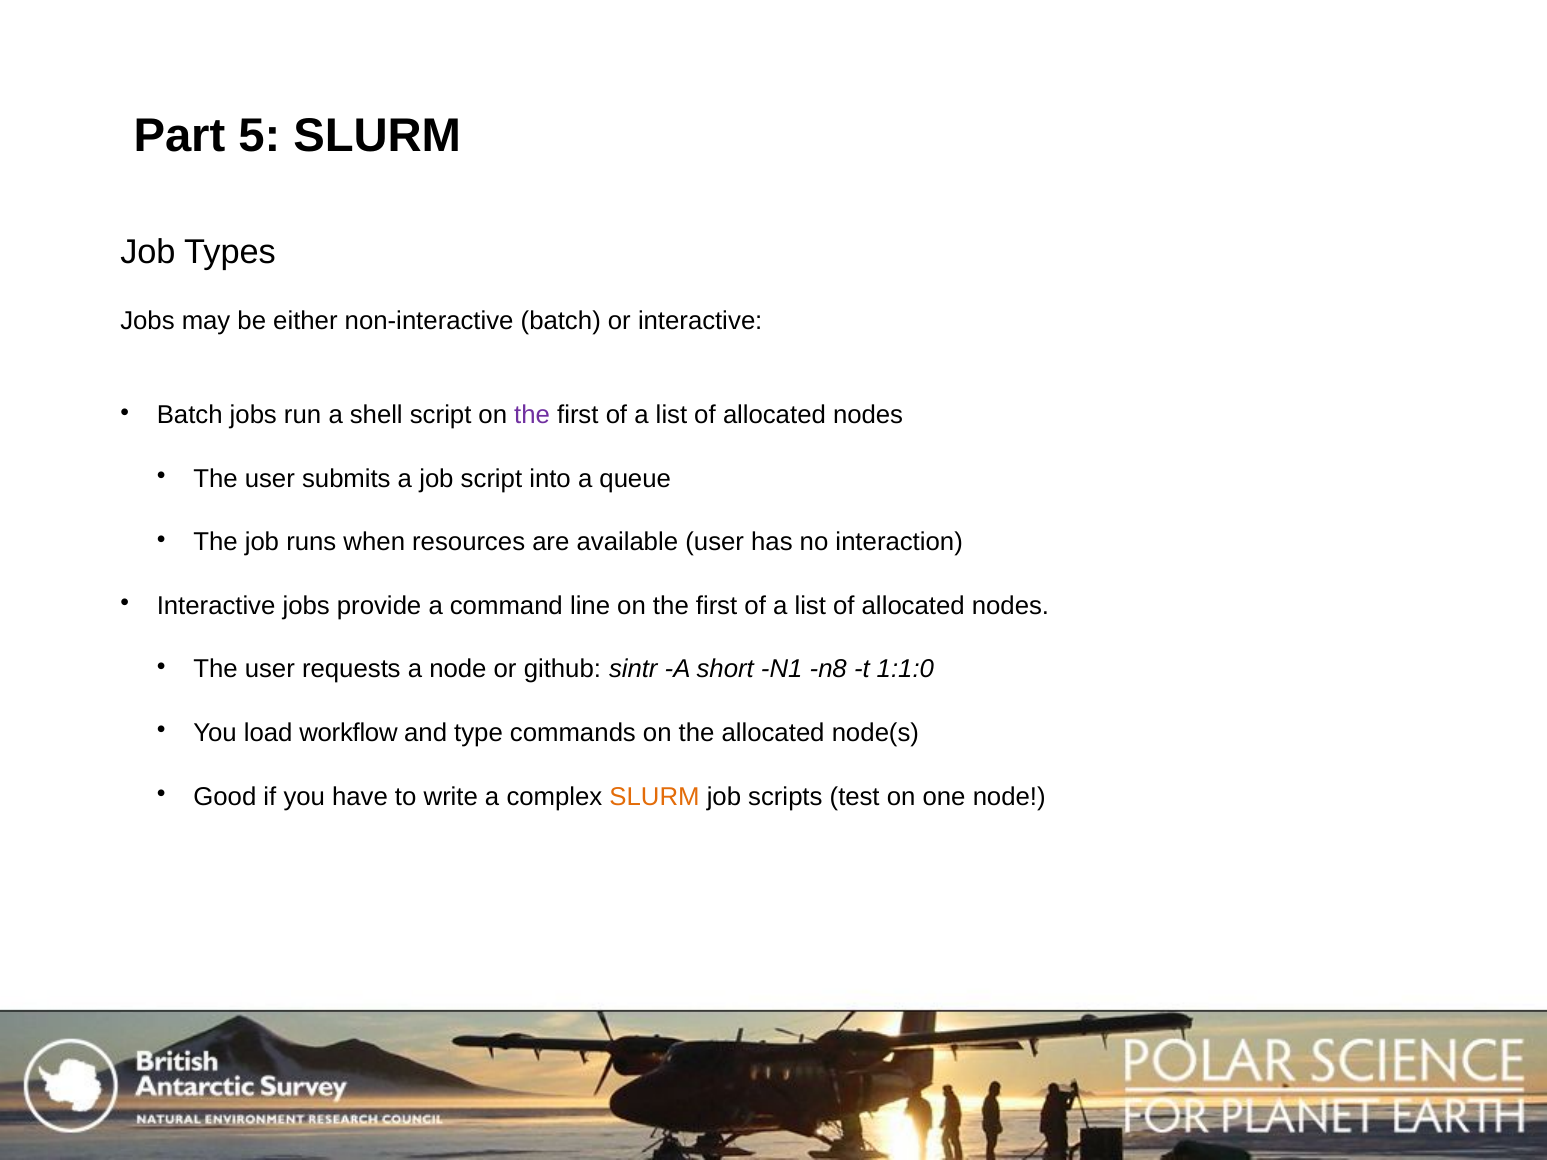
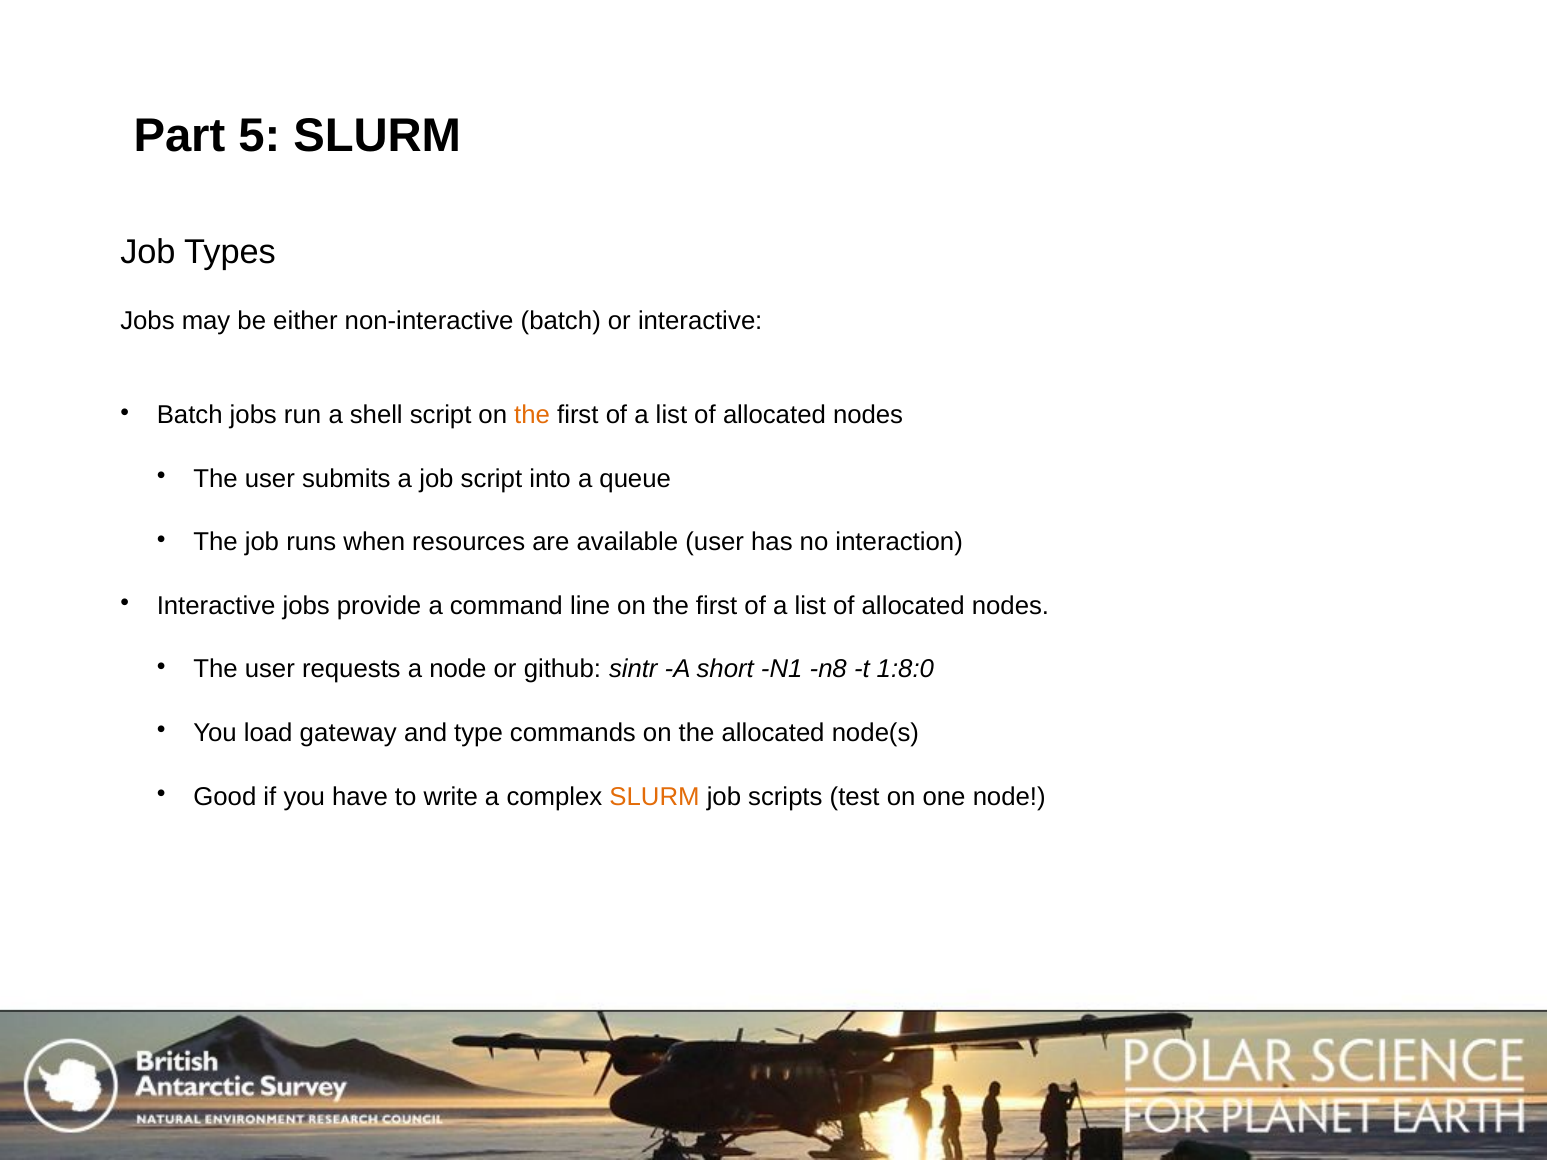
the colour: purple -> orange (532, 415)
1:1:0: 1:1:0 -> 1:8:0 (905, 670)
workflow: workflow -> gateway (348, 733)
